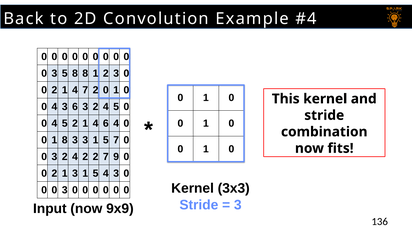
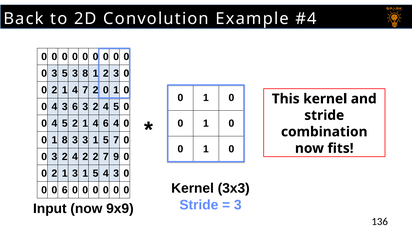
5 8: 8 -> 3 (75, 73)
3: 3 -> 6 (65, 190)
